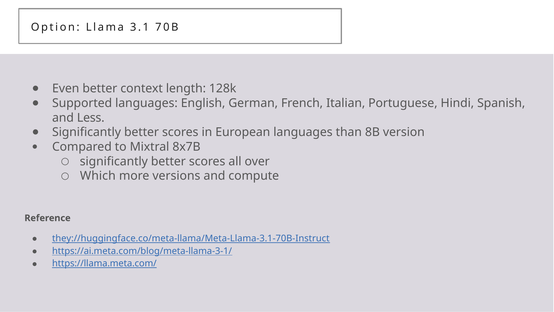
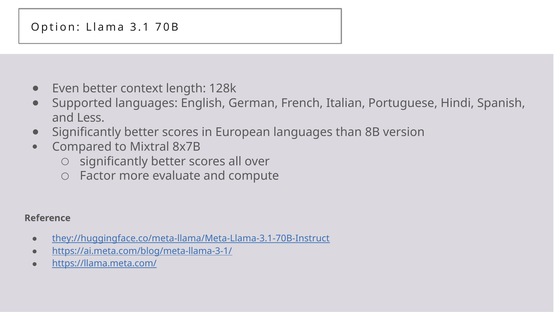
Which: Which -> Factor (98, 176)
versions: versions -> evaluate (176, 176)
